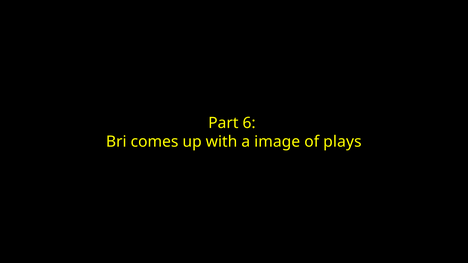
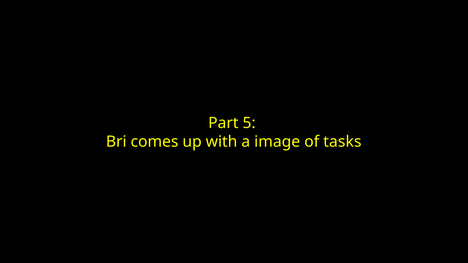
6: 6 -> 5 (249, 123)
plays: plays -> tasks (342, 142)
